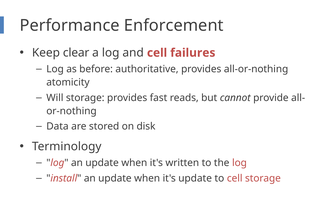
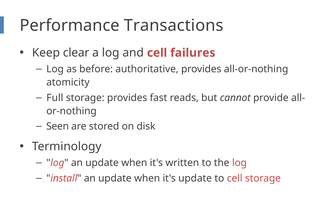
Enforcement: Enforcement -> Transactions (174, 26)
Will: Will -> Full (55, 98)
Data: Data -> Seen (58, 126)
